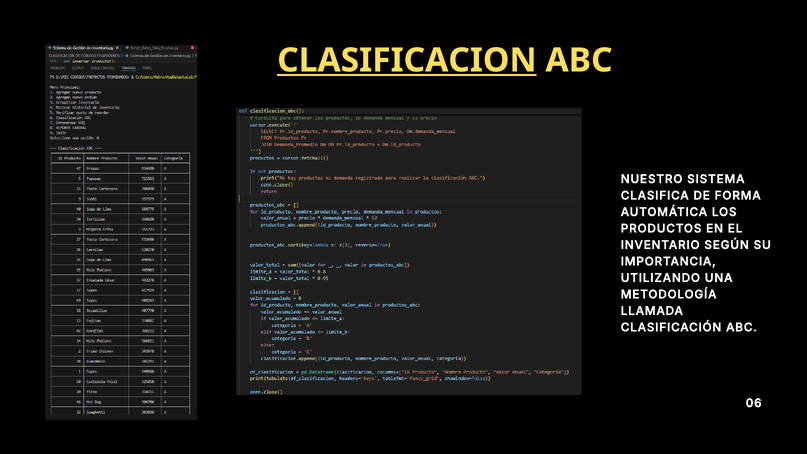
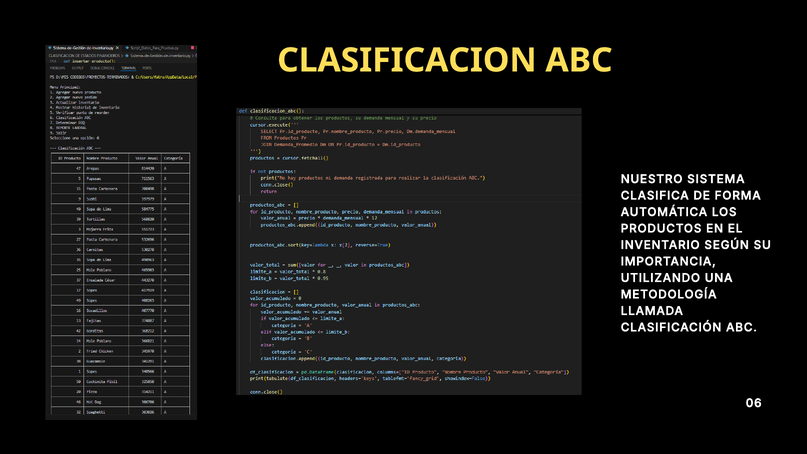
CLASIFICACION underline: present -> none (407, 60)
